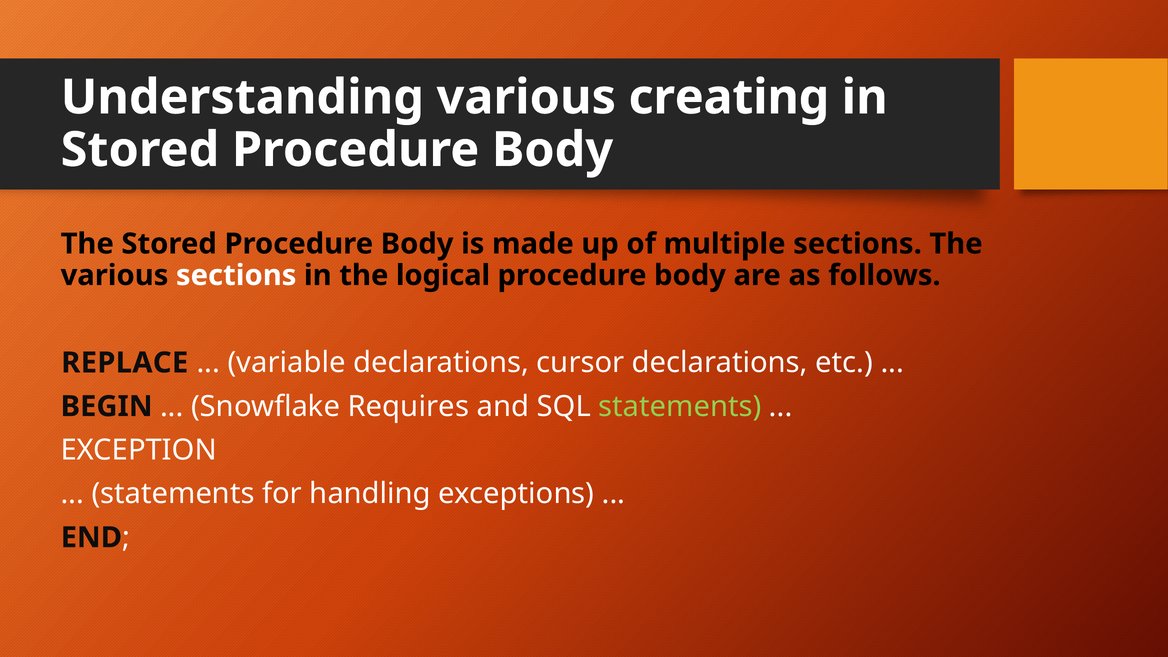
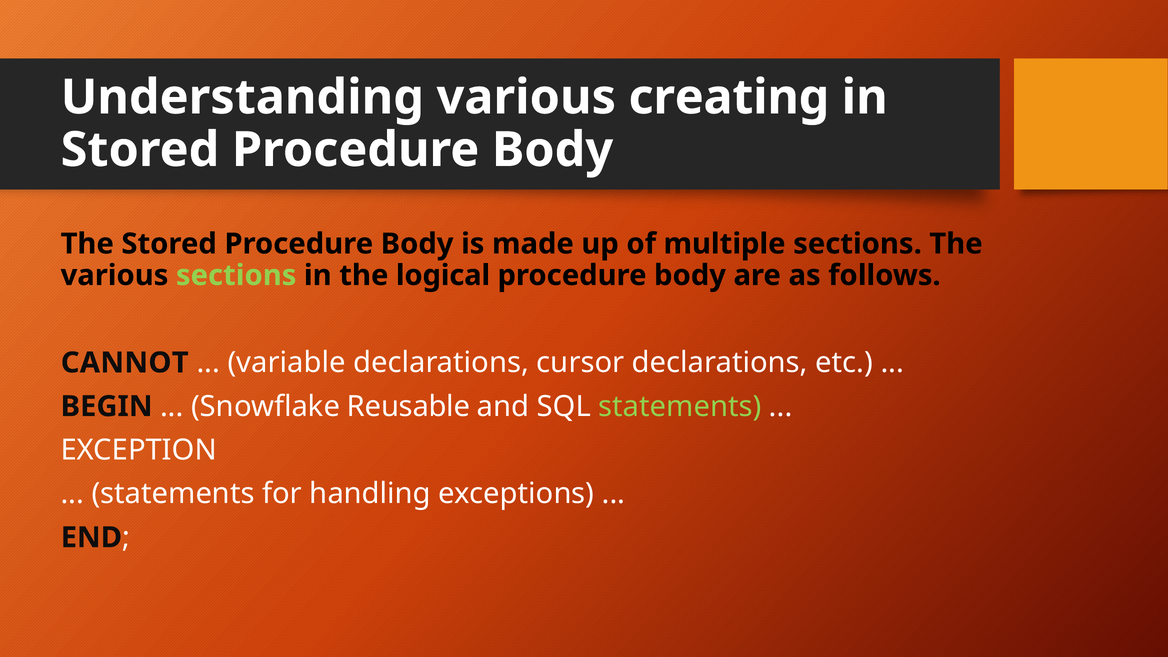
sections colour: white -> light green (236, 275)
REPLACE: REPLACE -> CANNOT (125, 363)
Requires: Requires -> Reusable (409, 406)
